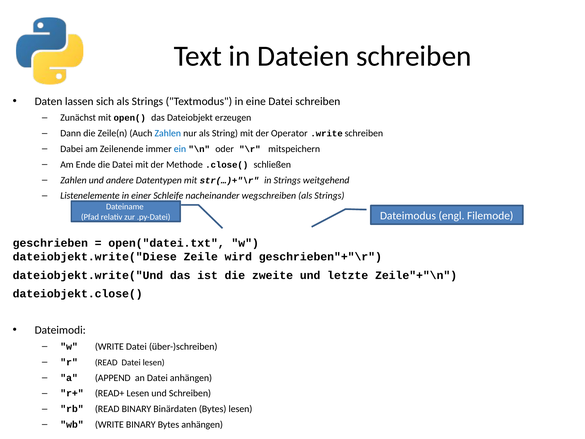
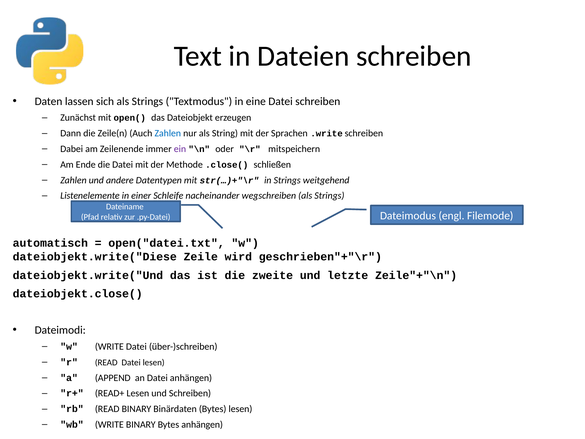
Operator: Operator -> Sprachen (289, 133)
ein colour: blue -> purple (180, 149)
geschrieben: geschrieben -> automatisch (50, 243)
